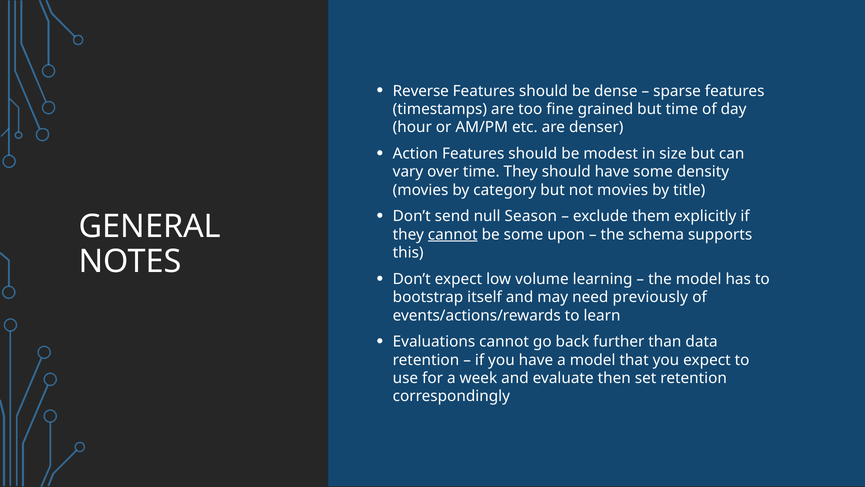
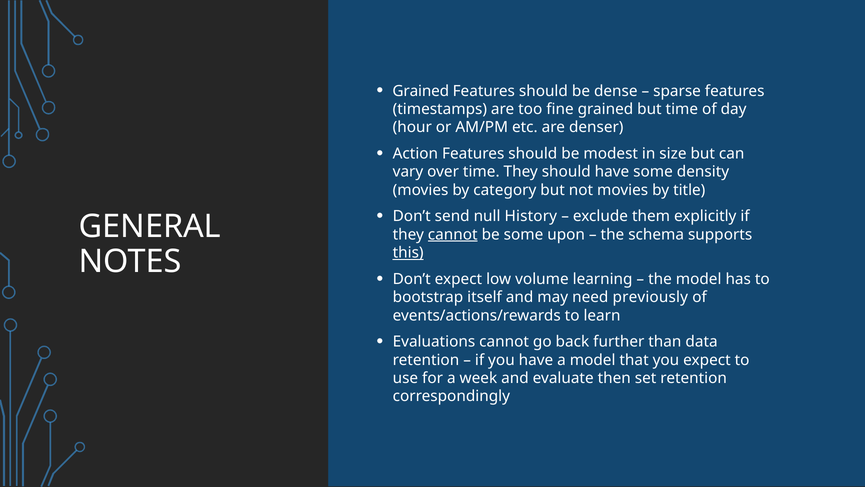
Reverse: Reverse -> Grained (421, 91)
Season: Season -> History (531, 216)
this underline: none -> present (408, 253)
